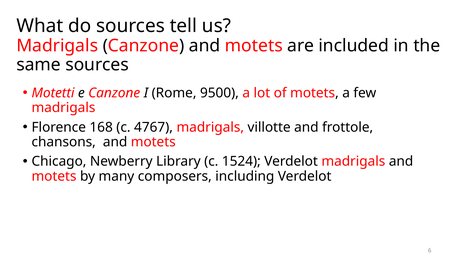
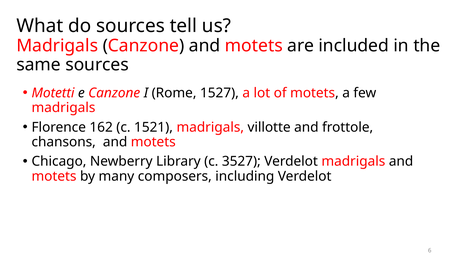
9500: 9500 -> 1527 (219, 93)
168: 168 -> 162 (101, 127)
4767: 4767 -> 1521 (153, 127)
1524: 1524 -> 3527 (241, 161)
